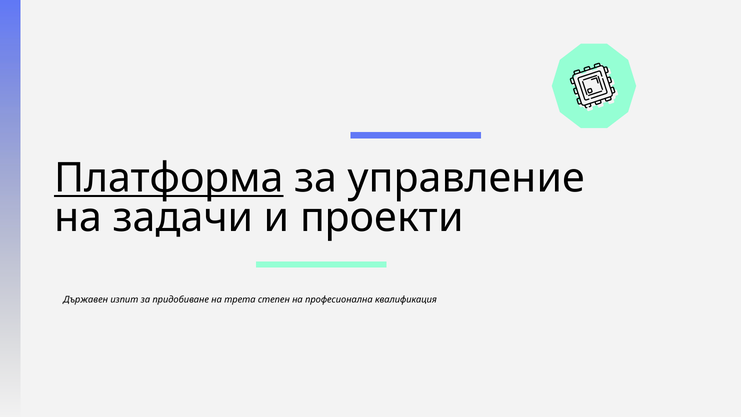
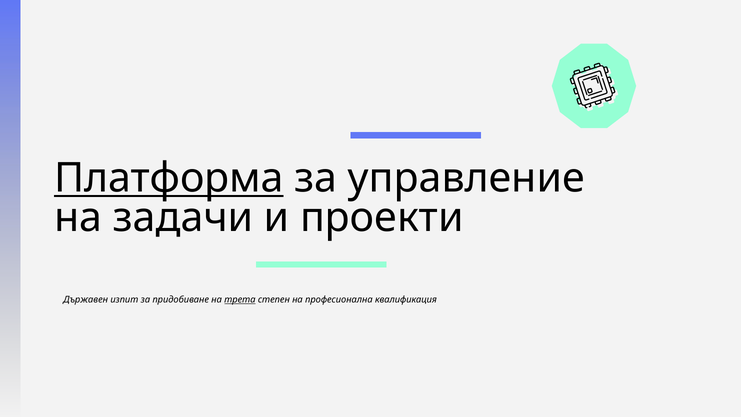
трета underline: none -> present (240, 300)
